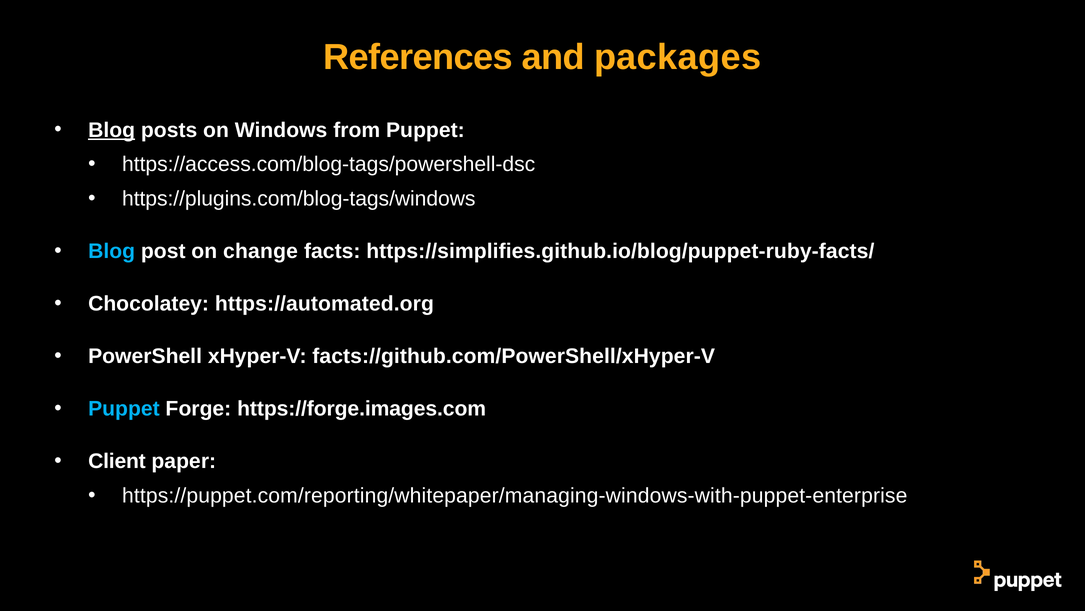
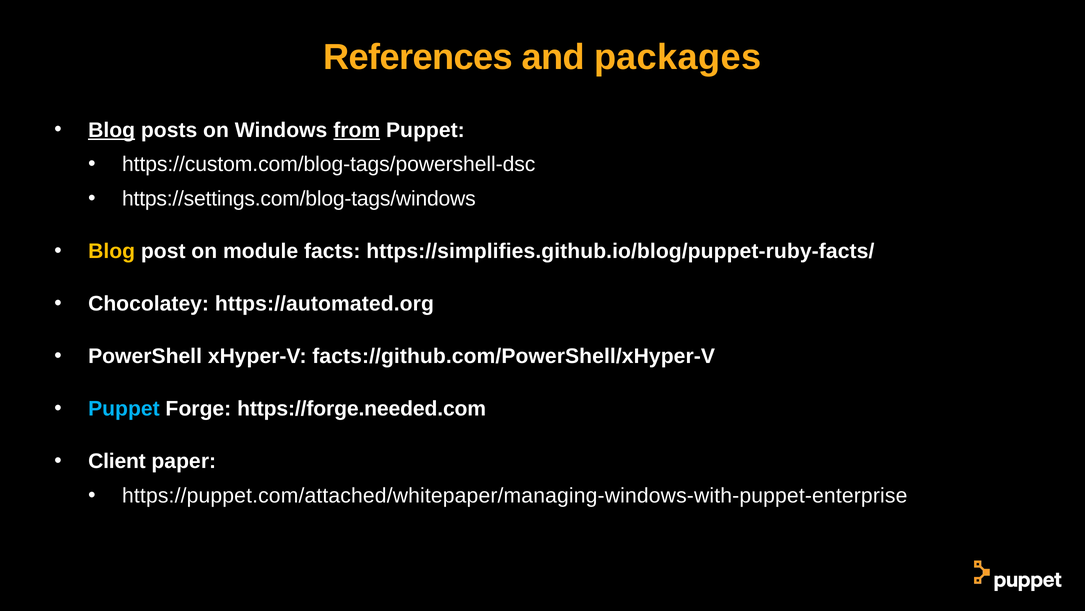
from underline: none -> present (357, 130)
https://access.com/blog-tags/powershell-dsc: https://access.com/blog-tags/powershell-dsc -> https://custom.com/blog-tags/powershell-dsc (329, 164)
https://plugins.com/blog-tags/windows: https://plugins.com/blog-tags/windows -> https://settings.com/blog-tags/windows (299, 199)
Blog colour: light blue -> yellow (112, 251)
change: change -> module (261, 251)
https://forge.images.com: https://forge.images.com -> https://forge.needed.com (362, 408)
https://puppet.com/reporting/whitepaper/managing-windows-with-puppet-enterprise: https://puppet.com/reporting/whitepaper/managing-windows-with-puppet-enterprise -> https://puppet.com/attached/whitepaper/managing-windows-with-puppet-enterprise (515, 495)
